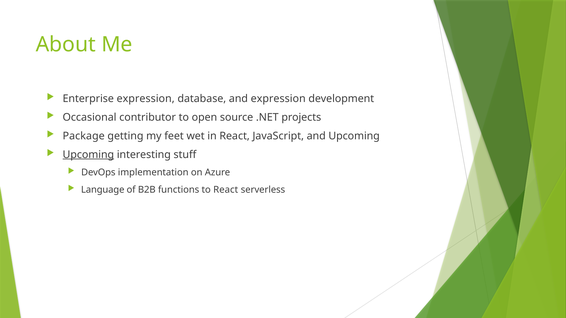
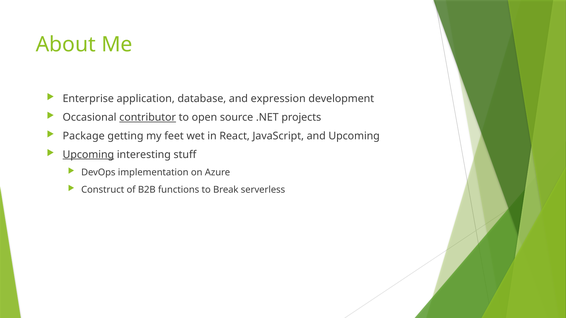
Enterprise expression: expression -> application (146, 99)
contributor underline: none -> present (148, 117)
Language: Language -> Construct (103, 190)
to React: React -> Break (226, 190)
